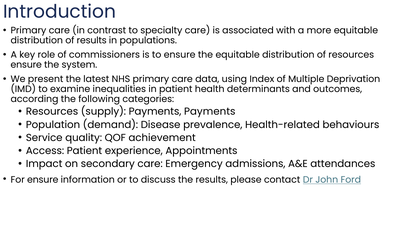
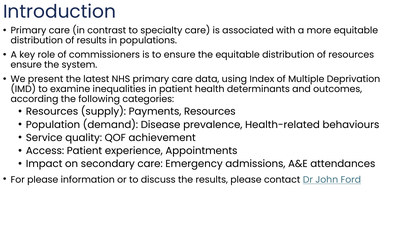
Payments Payments: Payments -> Resources (210, 112)
For ensure: ensure -> please (43, 180)
